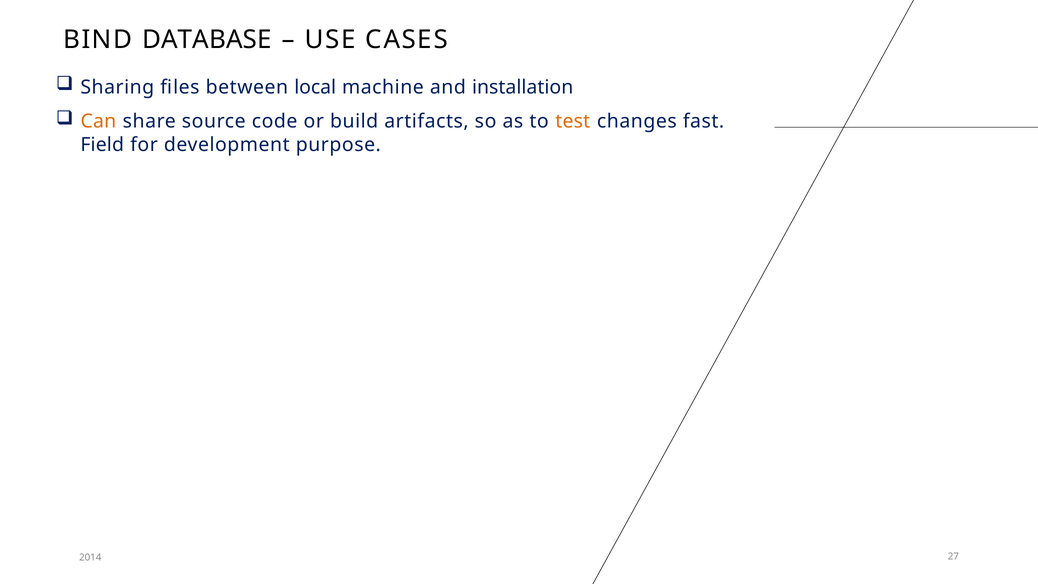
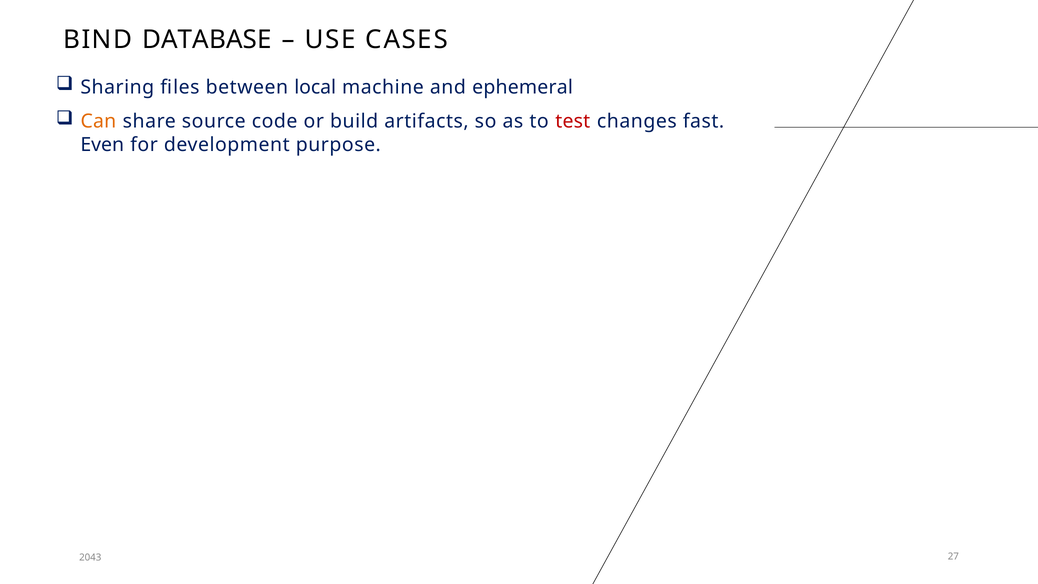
installation: installation -> ephemeral (523, 87)
test colour: orange -> red (573, 121)
Field: Field -> Even (102, 145)
2014: 2014 -> 2043 (90, 557)
